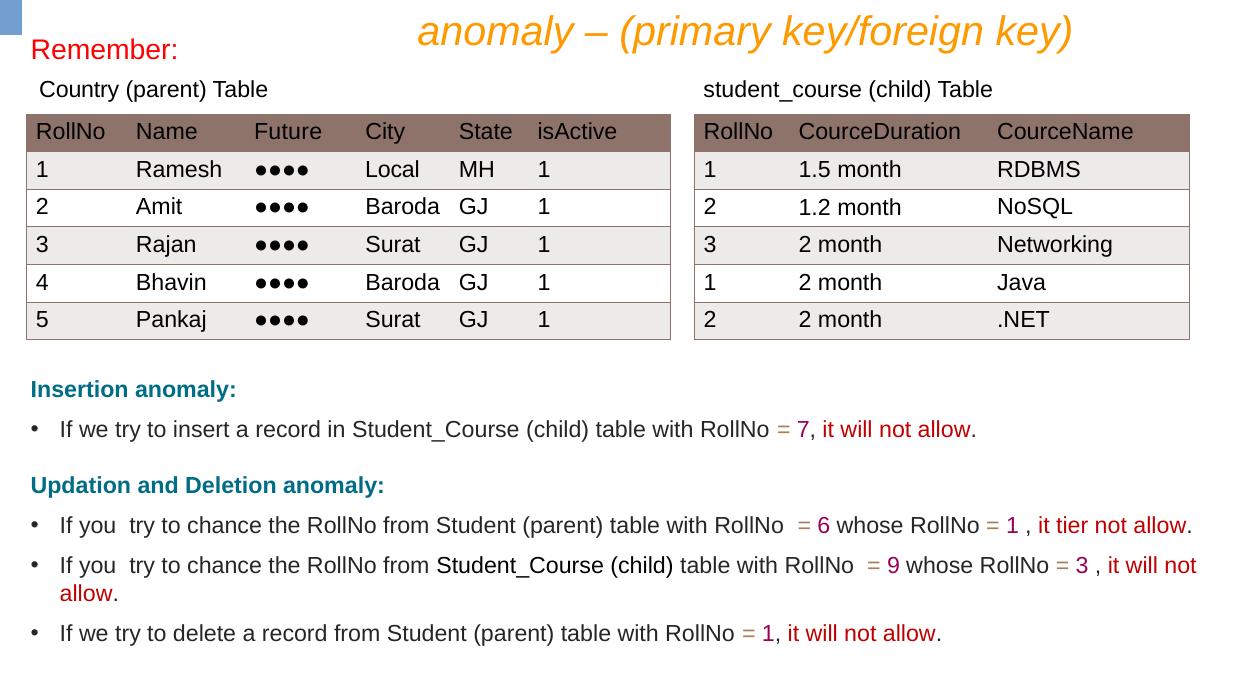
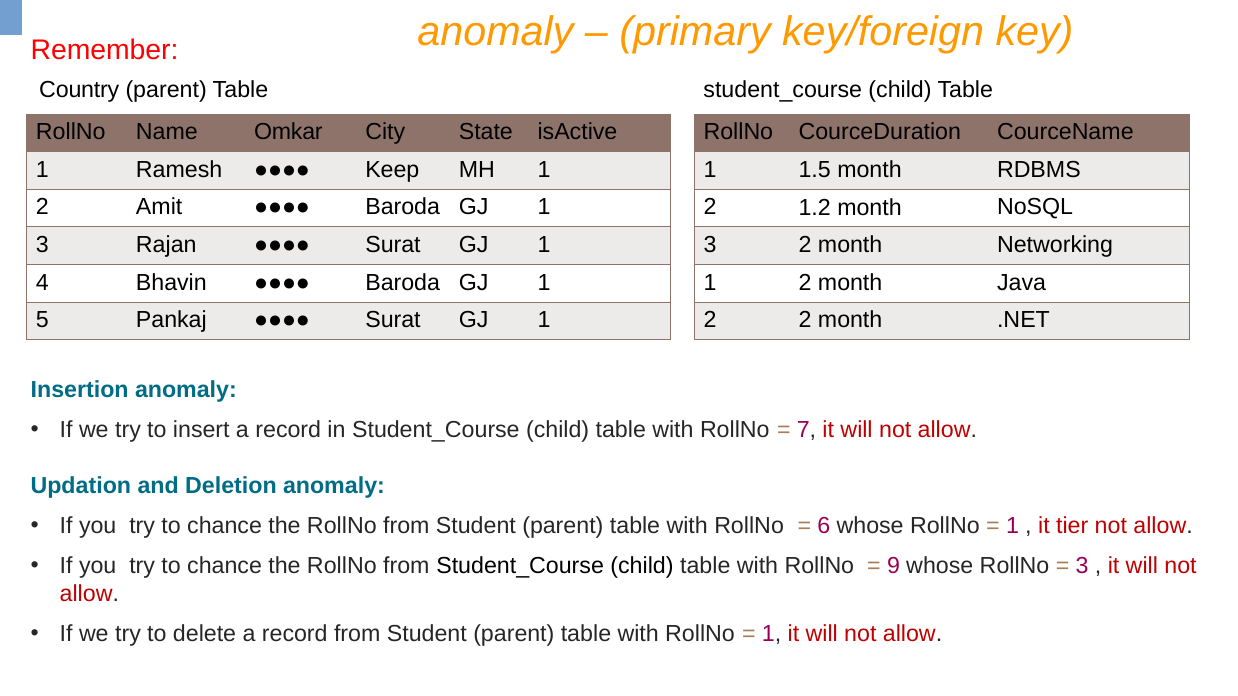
Future: Future -> Omkar (288, 132)
Local: Local -> Keep (392, 170)
